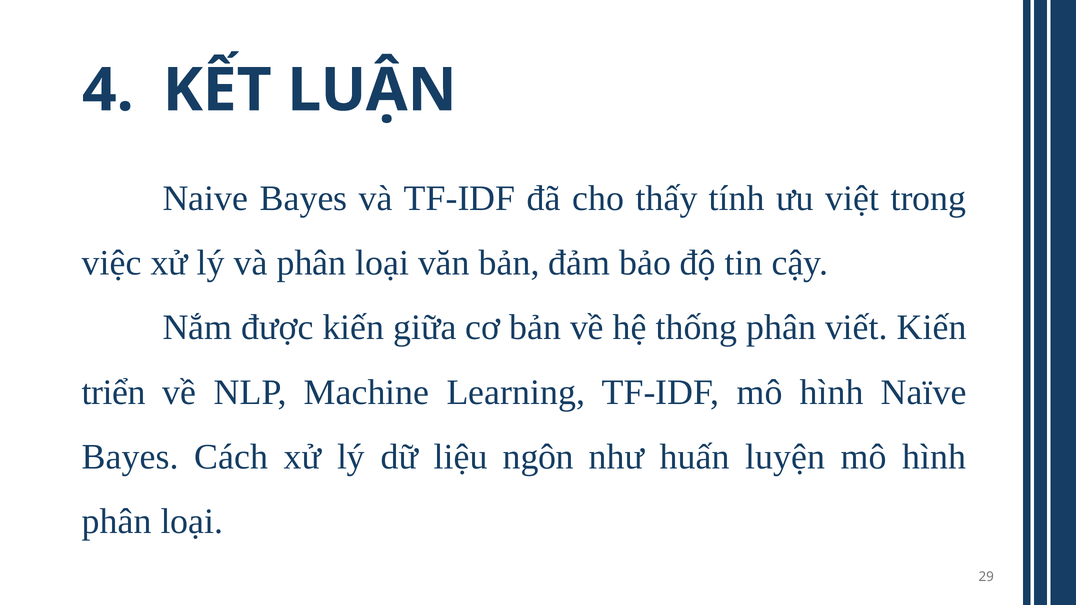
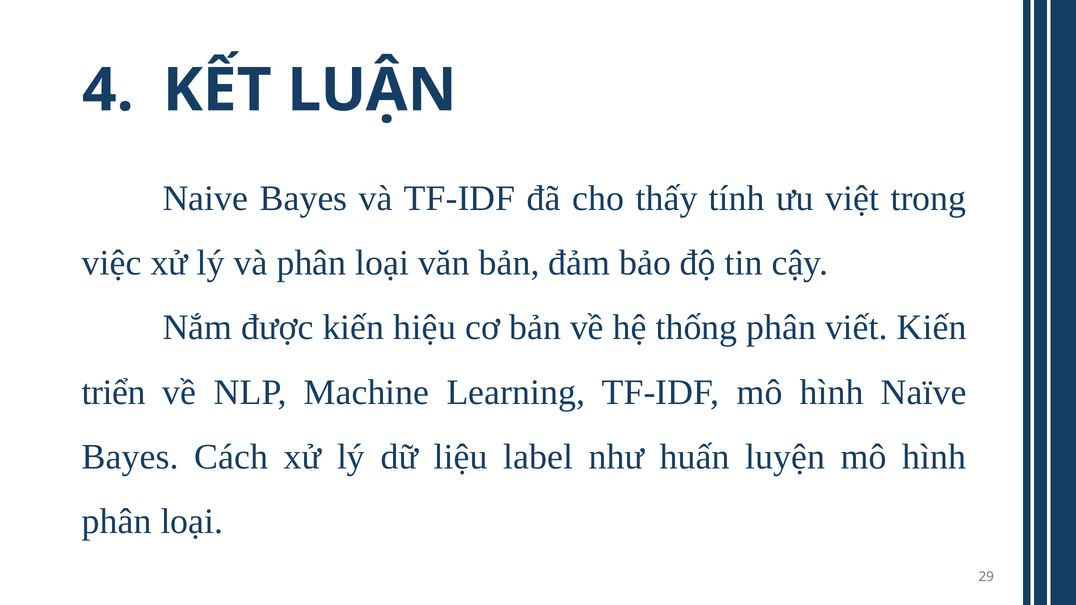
giữa: giữa -> hiệu (425, 328)
ngôn: ngôn -> label (538, 457)
